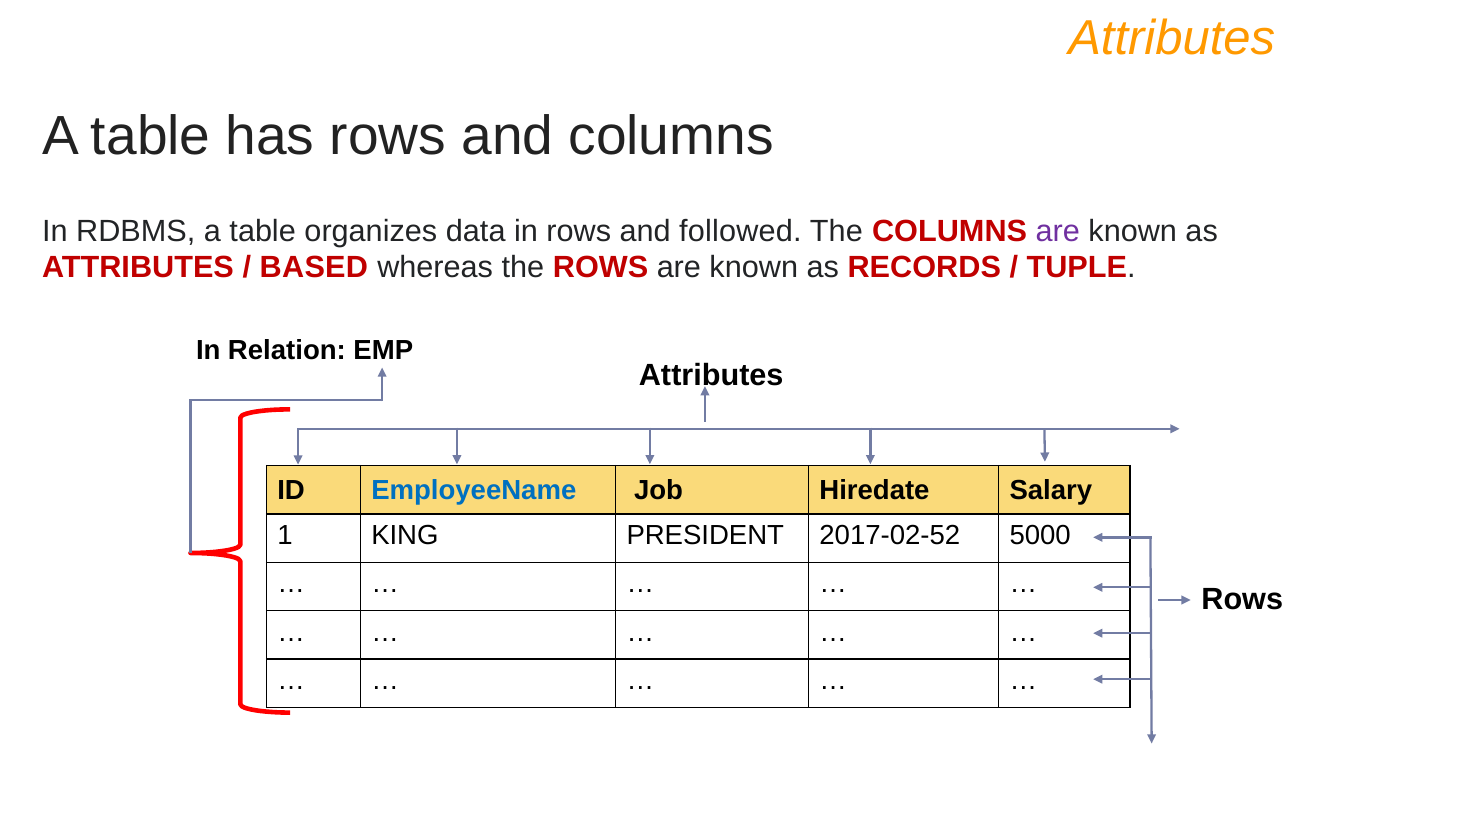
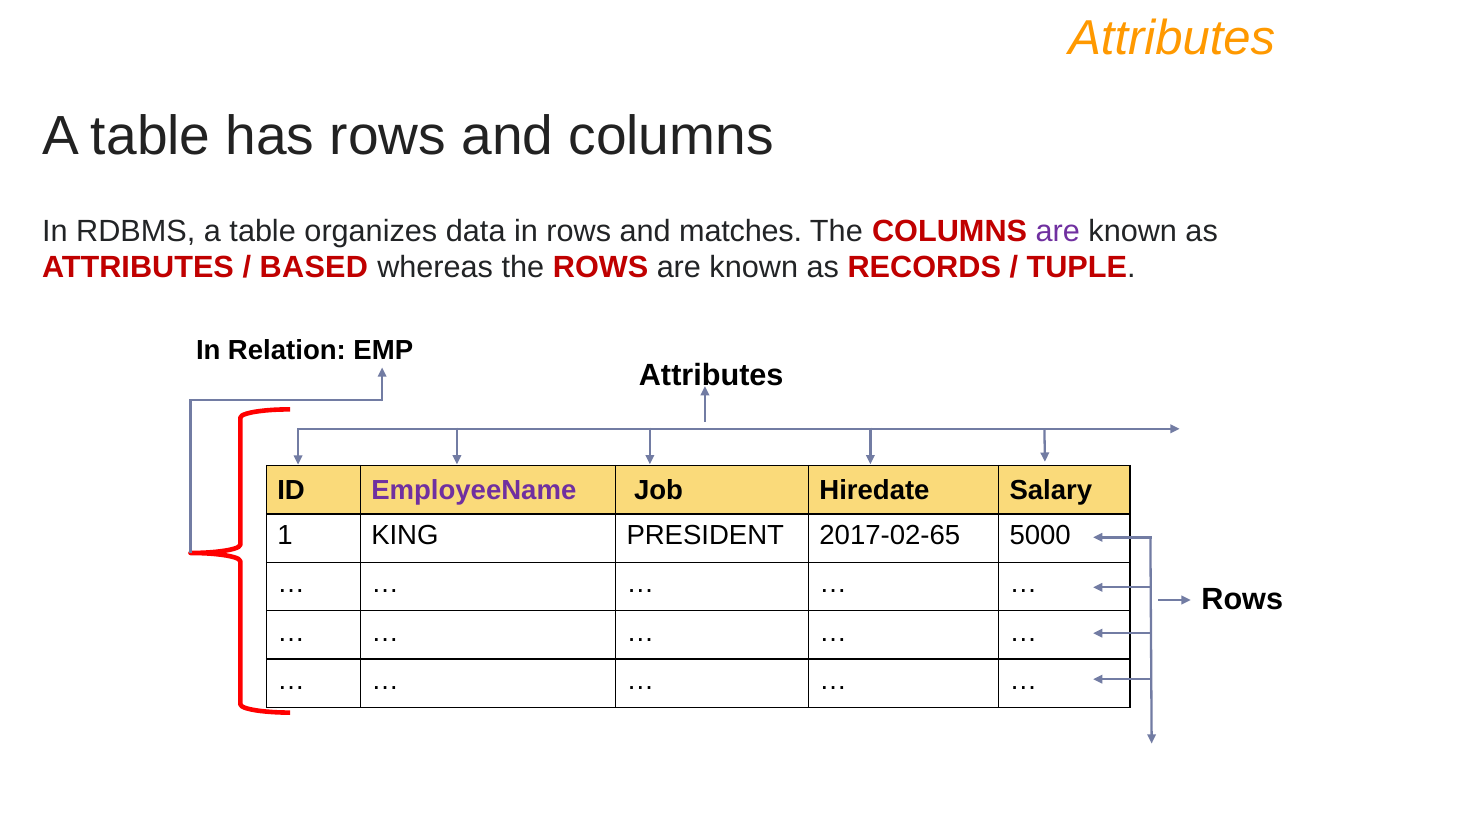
followed: followed -> matches (741, 231)
EmployeeName colour: blue -> purple (474, 490)
2017-02-52: 2017-02-52 -> 2017-02-65 (890, 535)
